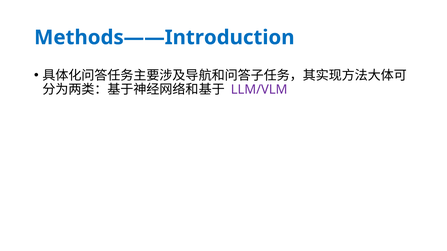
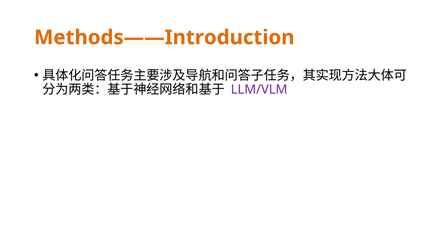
Methods——Introduction colour: blue -> orange (164, 38)
